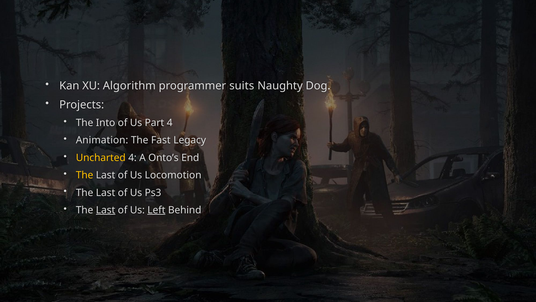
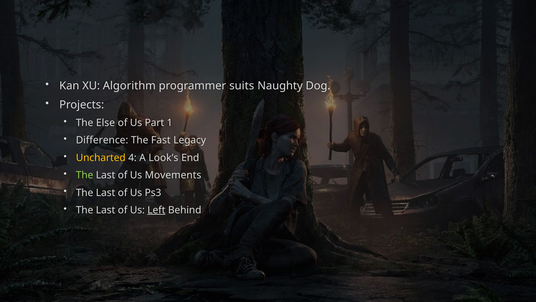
Into: Into -> Else (105, 123)
Part 4: 4 -> 1 (170, 123)
Animation: Animation -> Difference (102, 140)
Onto’s: Onto’s -> Look’s (163, 158)
The colour: yellow -> light green (85, 175)
Locomotion: Locomotion -> Movements (173, 175)
Last underline: present -> none (106, 210)
